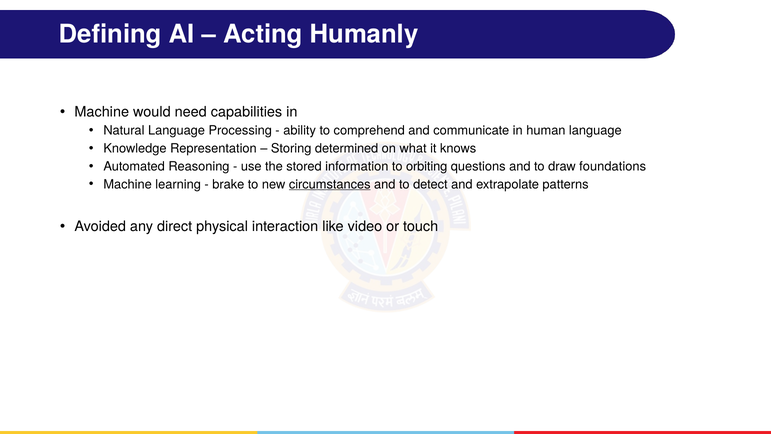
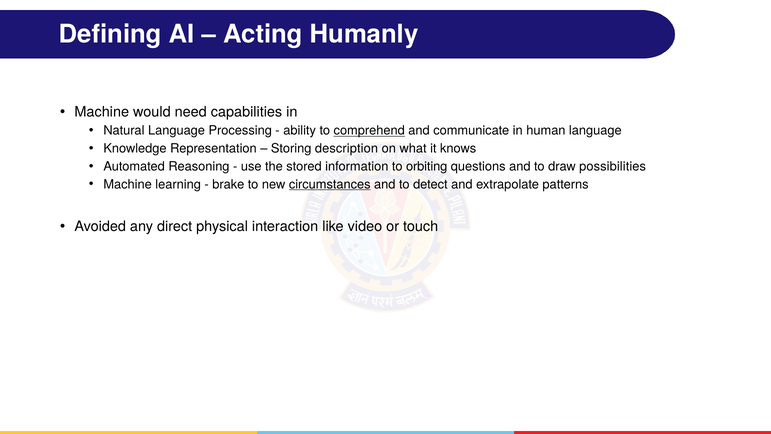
comprehend underline: none -> present (369, 131)
determined: determined -> description (347, 148)
foundations: foundations -> possibilities (613, 166)
